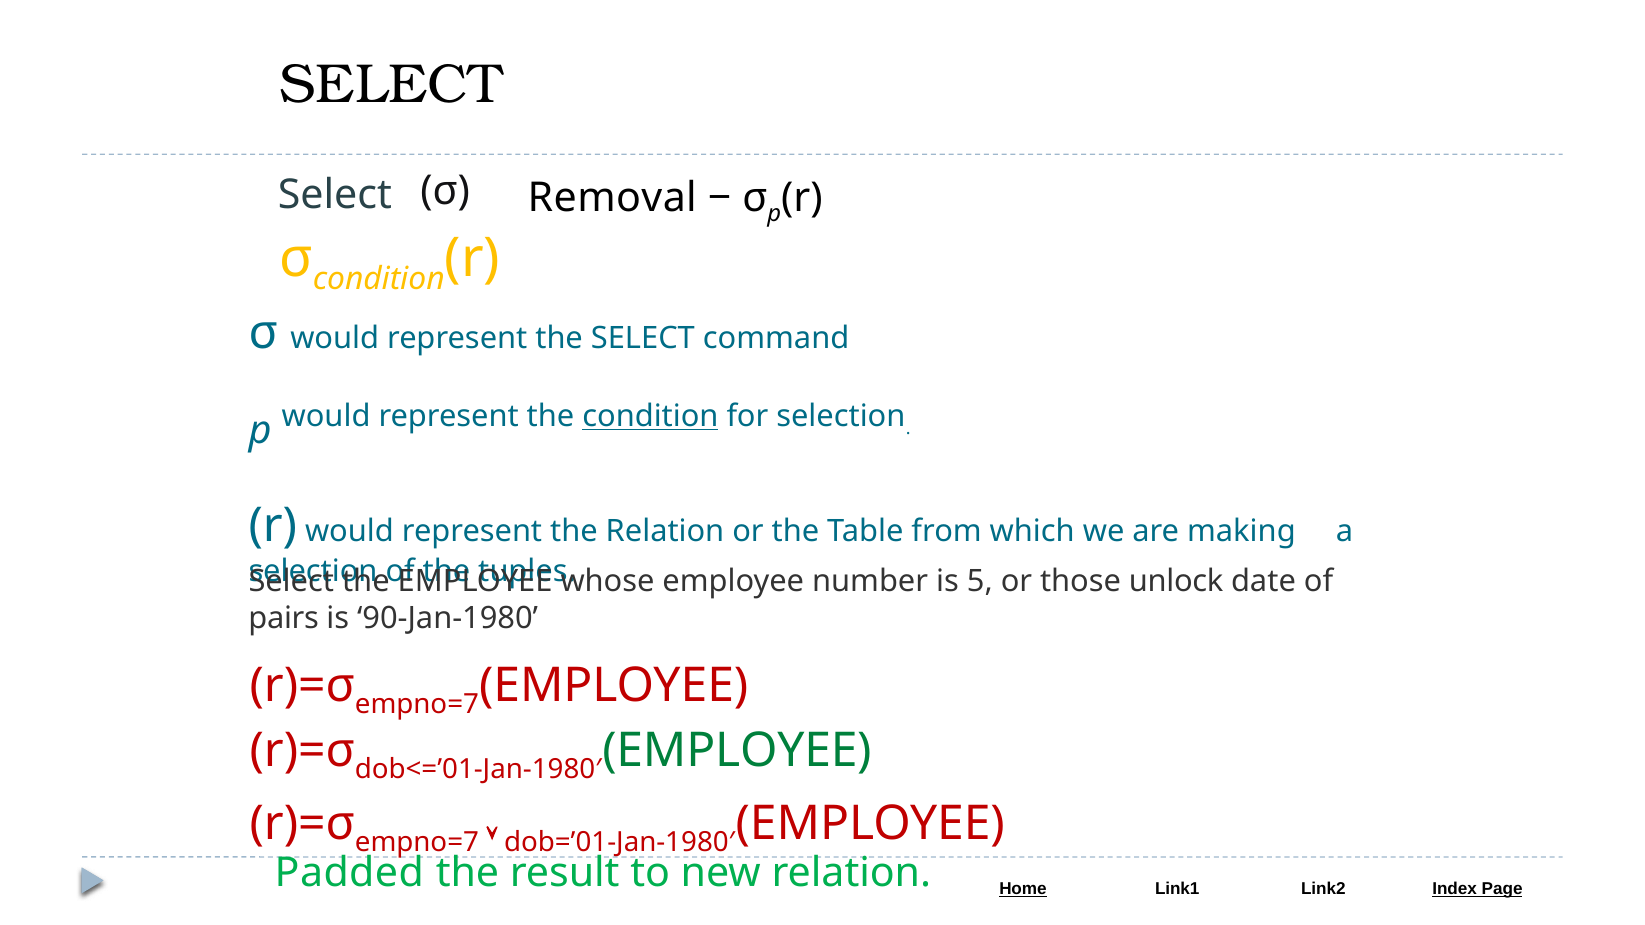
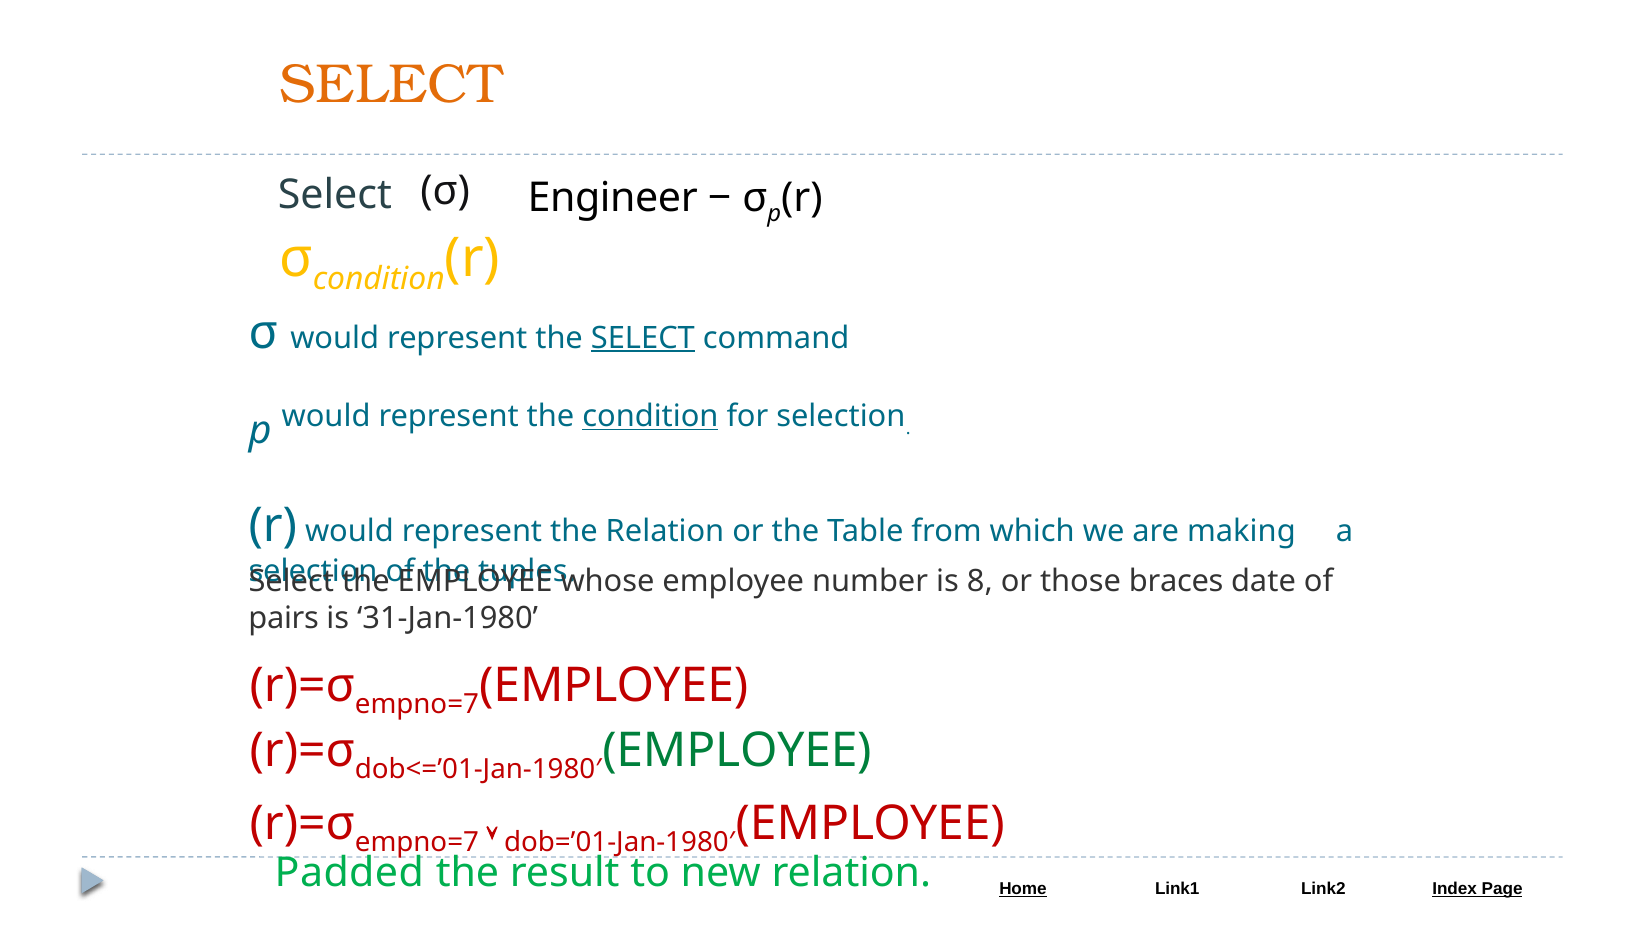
SELECT colour: black -> orange (391, 84)
Removal: Removal -> Engineer (613, 198)
SELECT underline: none -> present (643, 338)
5: 5 -> 8 (980, 582)
unlock: unlock -> braces (1176, 582)
90-Jan-1980: 90-Jan-1980 -> 31-Jan-1980 (448, 619)
